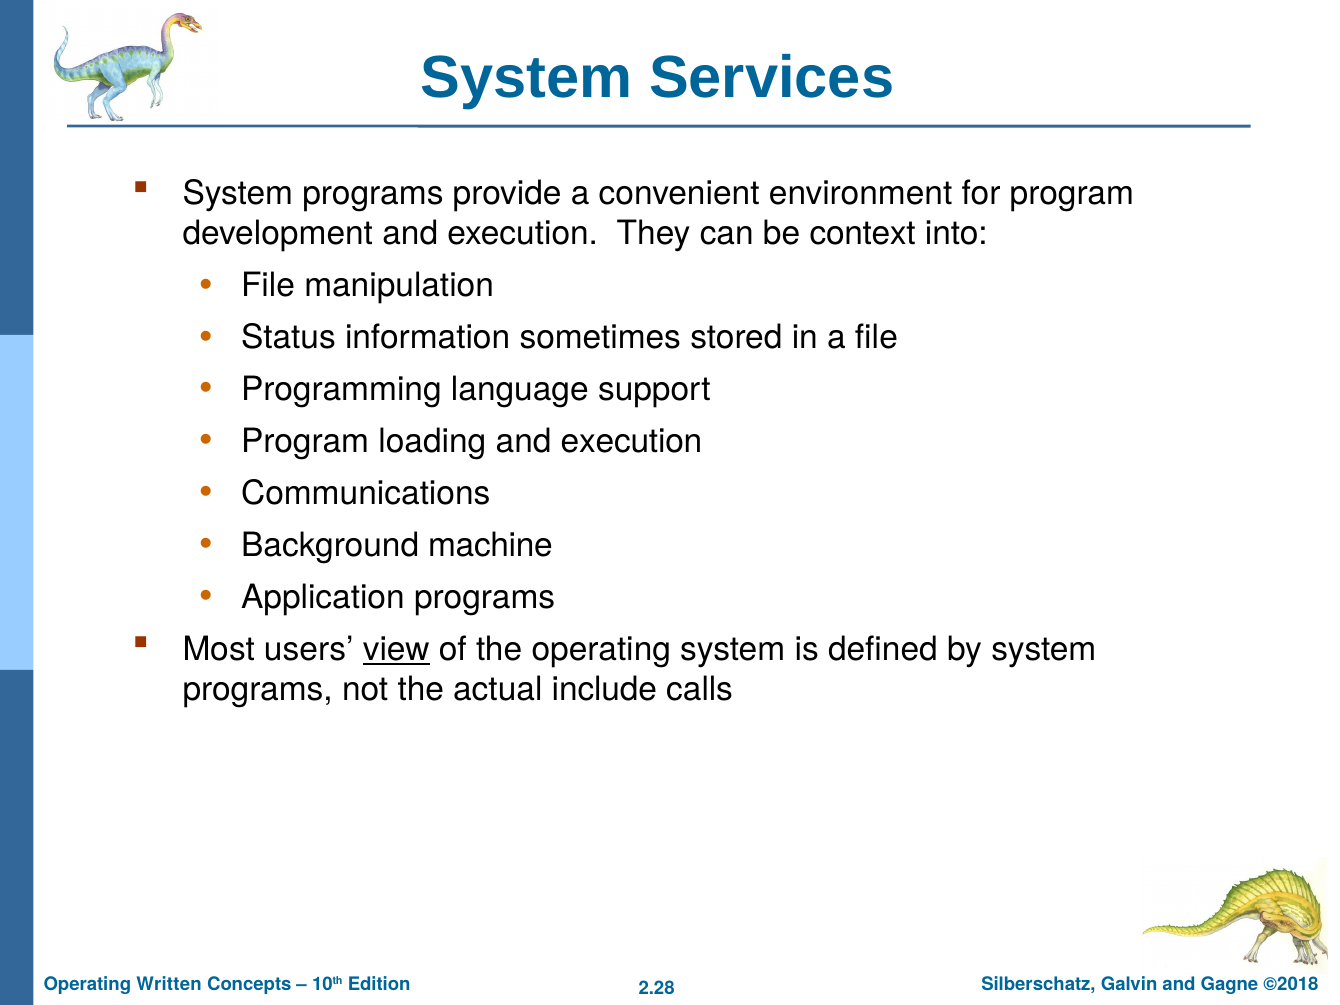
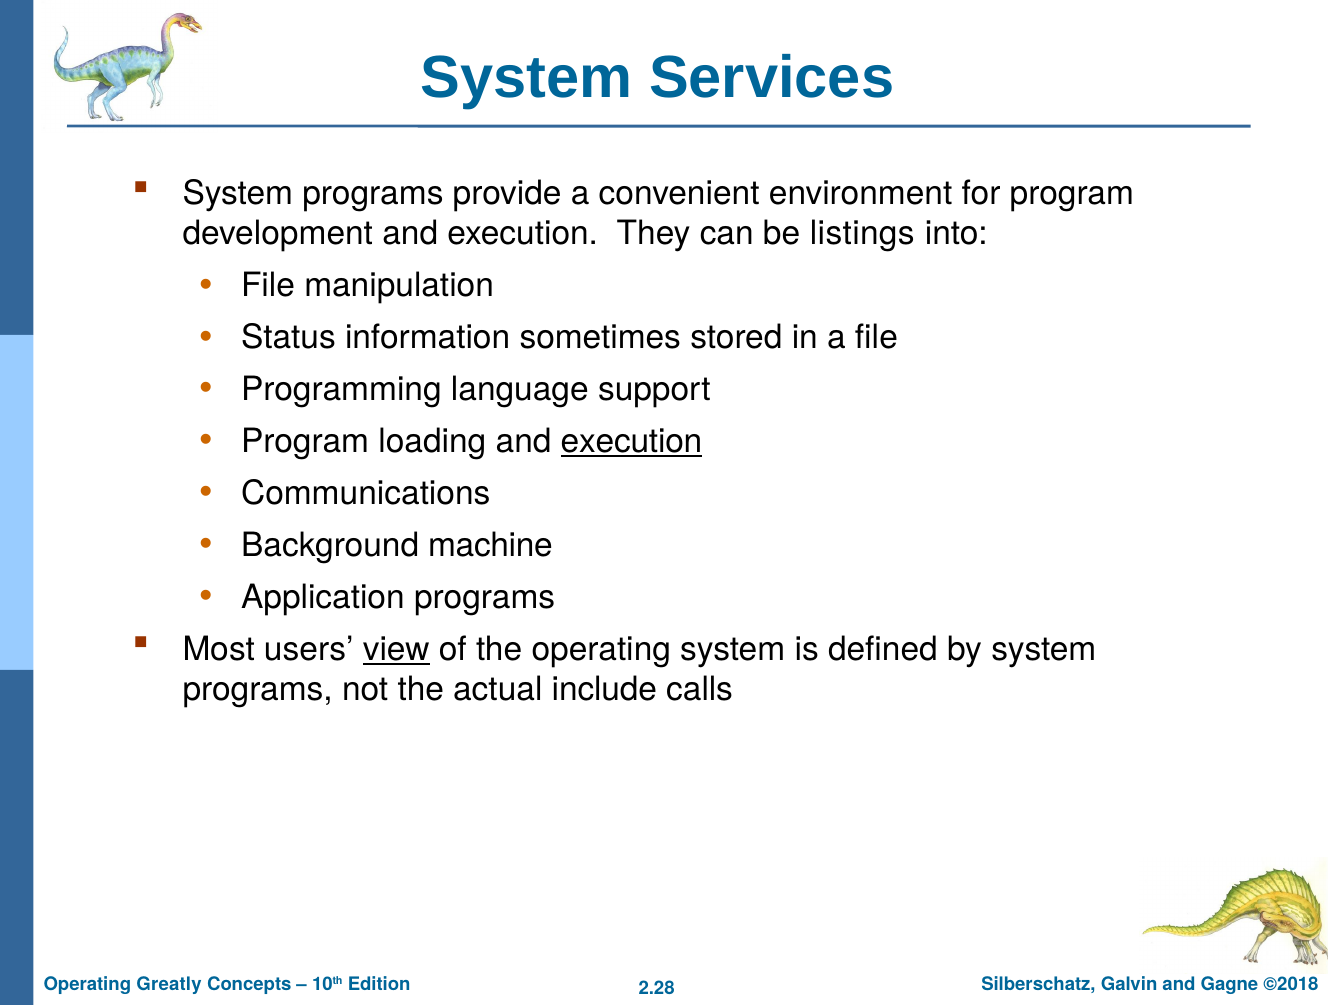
context: context -> listings (862, 234)
execution underline: none -> present (632, 441)
Written: Written -> Greatly (169, 984)
